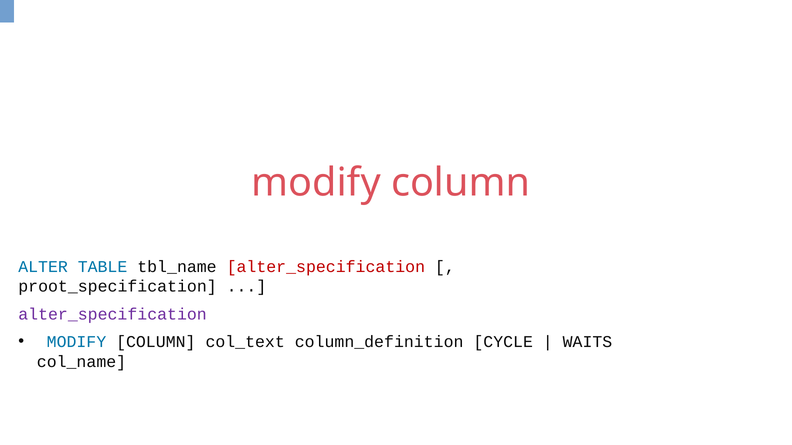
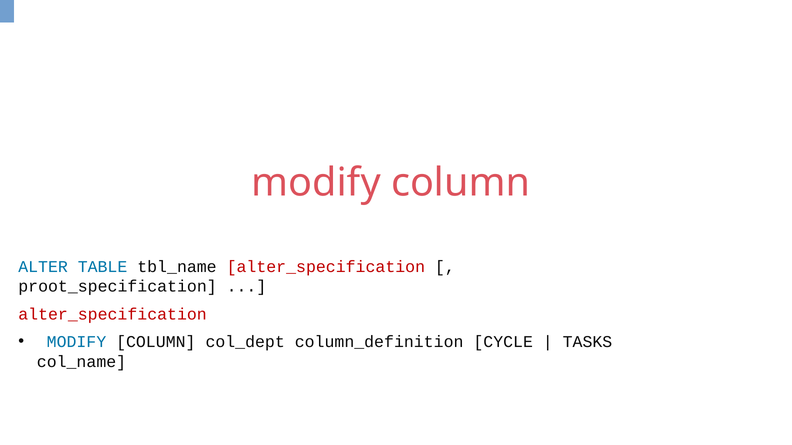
alter_specification colour: purple -> red (113, 315)
col_text: col_text -> col_dept (245, 342)
WAITS: WAITS -> TASKS (587, 342)
